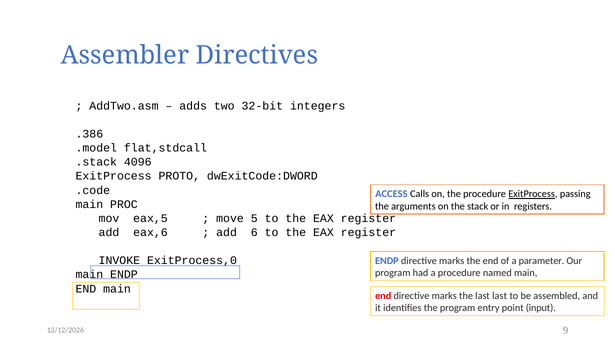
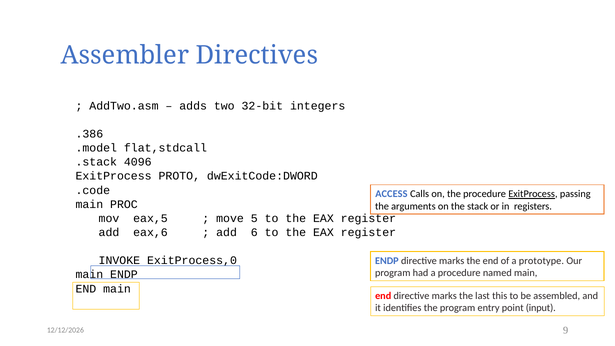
parameter: parameter -> prototype (541, 261)
last last: last -> this (500, 296)
